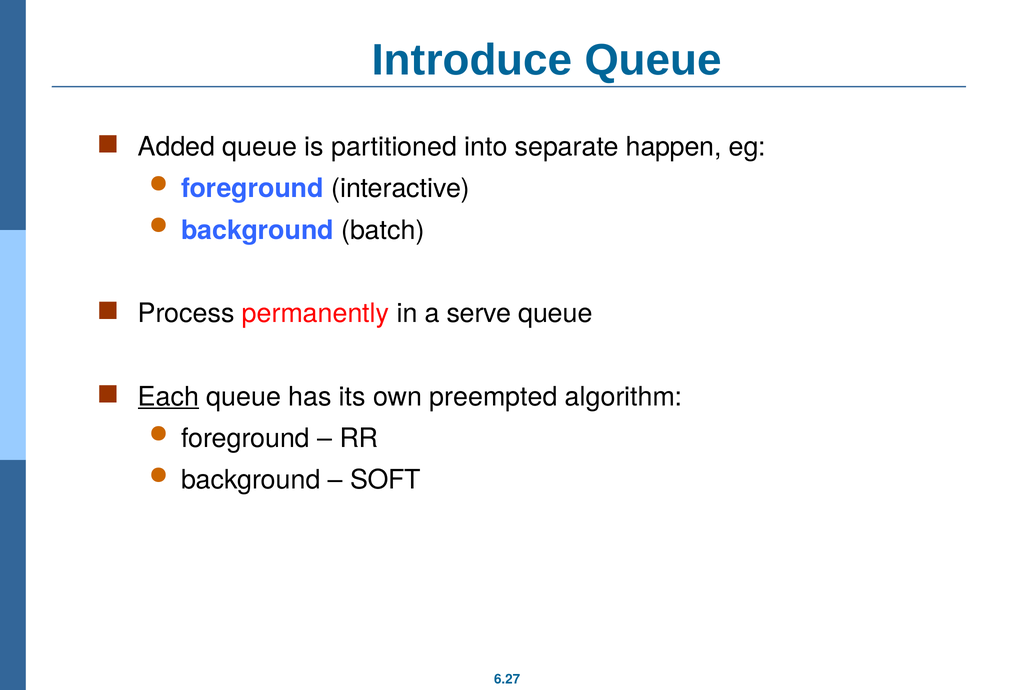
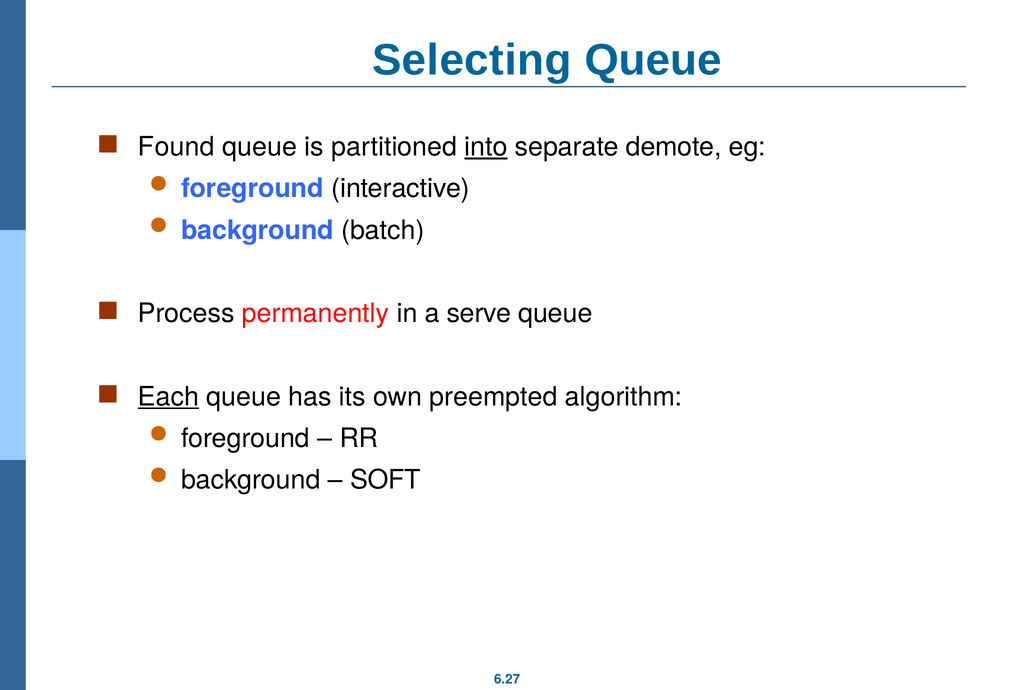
Introduce: Introduce -> Selecting (472, 60)
Added: Added -> Found (176, 147)
into underline: none -> present (486, 147)
happen: happen -> demote (674, 147)
